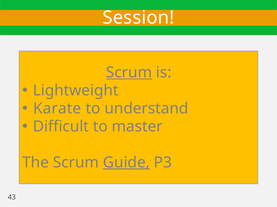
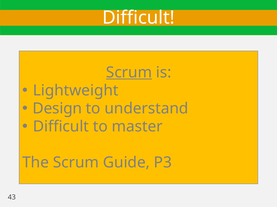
Session: Session -> Difficult (138, 18)
Karate: Karate -> Design (57, 109)
Guide underline: present -> none (126, 163)
